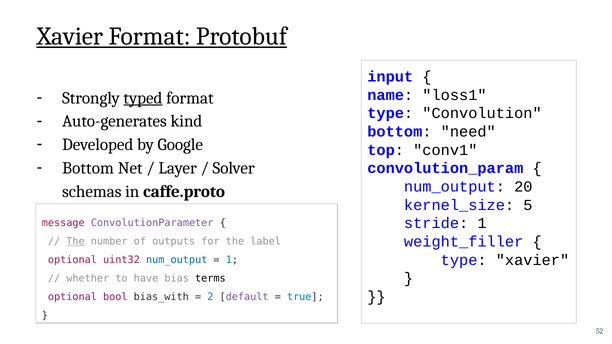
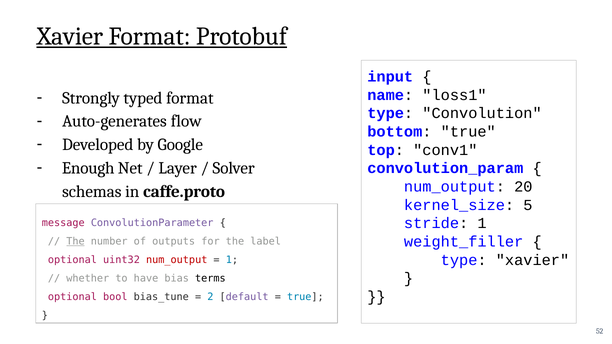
typed underline: present -> none (143, 98)
kind: kind -> flow (186, 121)
bottom need: need -> true (468, 132)
Bottom: Bottom -> Enough (88, 168)
num_output colour: blue -> red (177, 260)
bias_with: bias_with -> bias_tune (161, 297)
